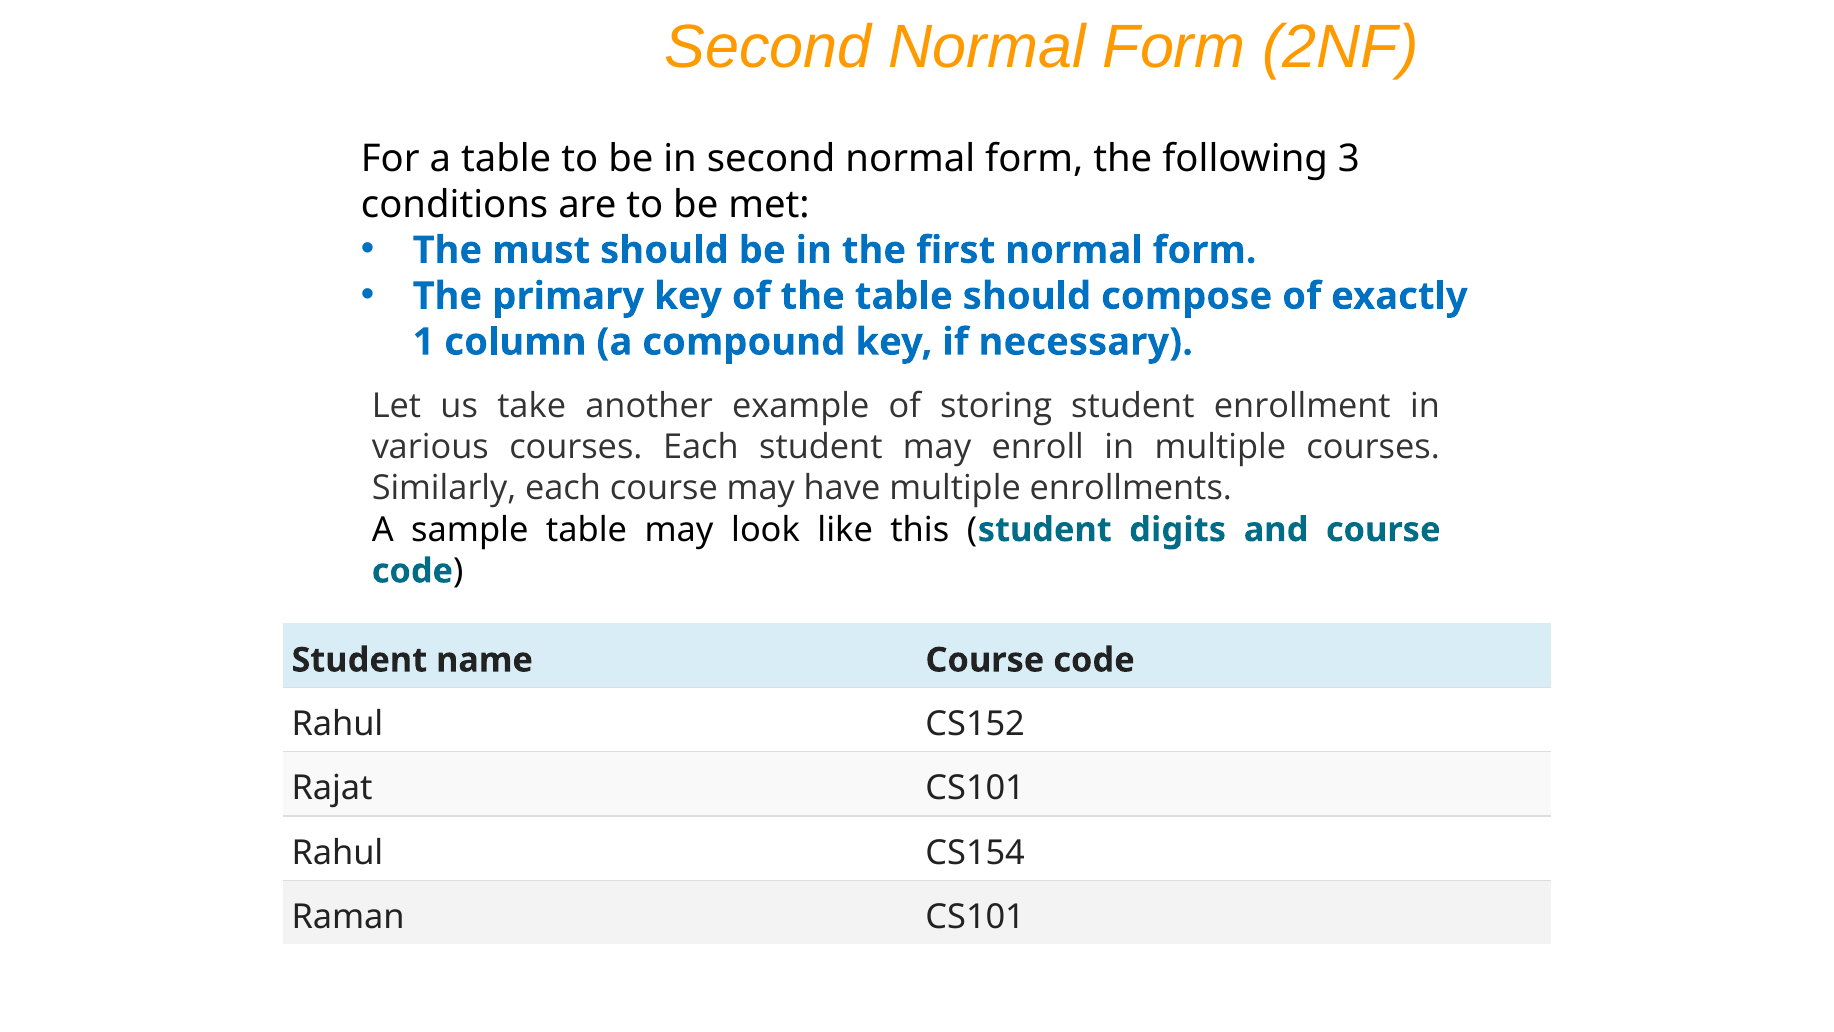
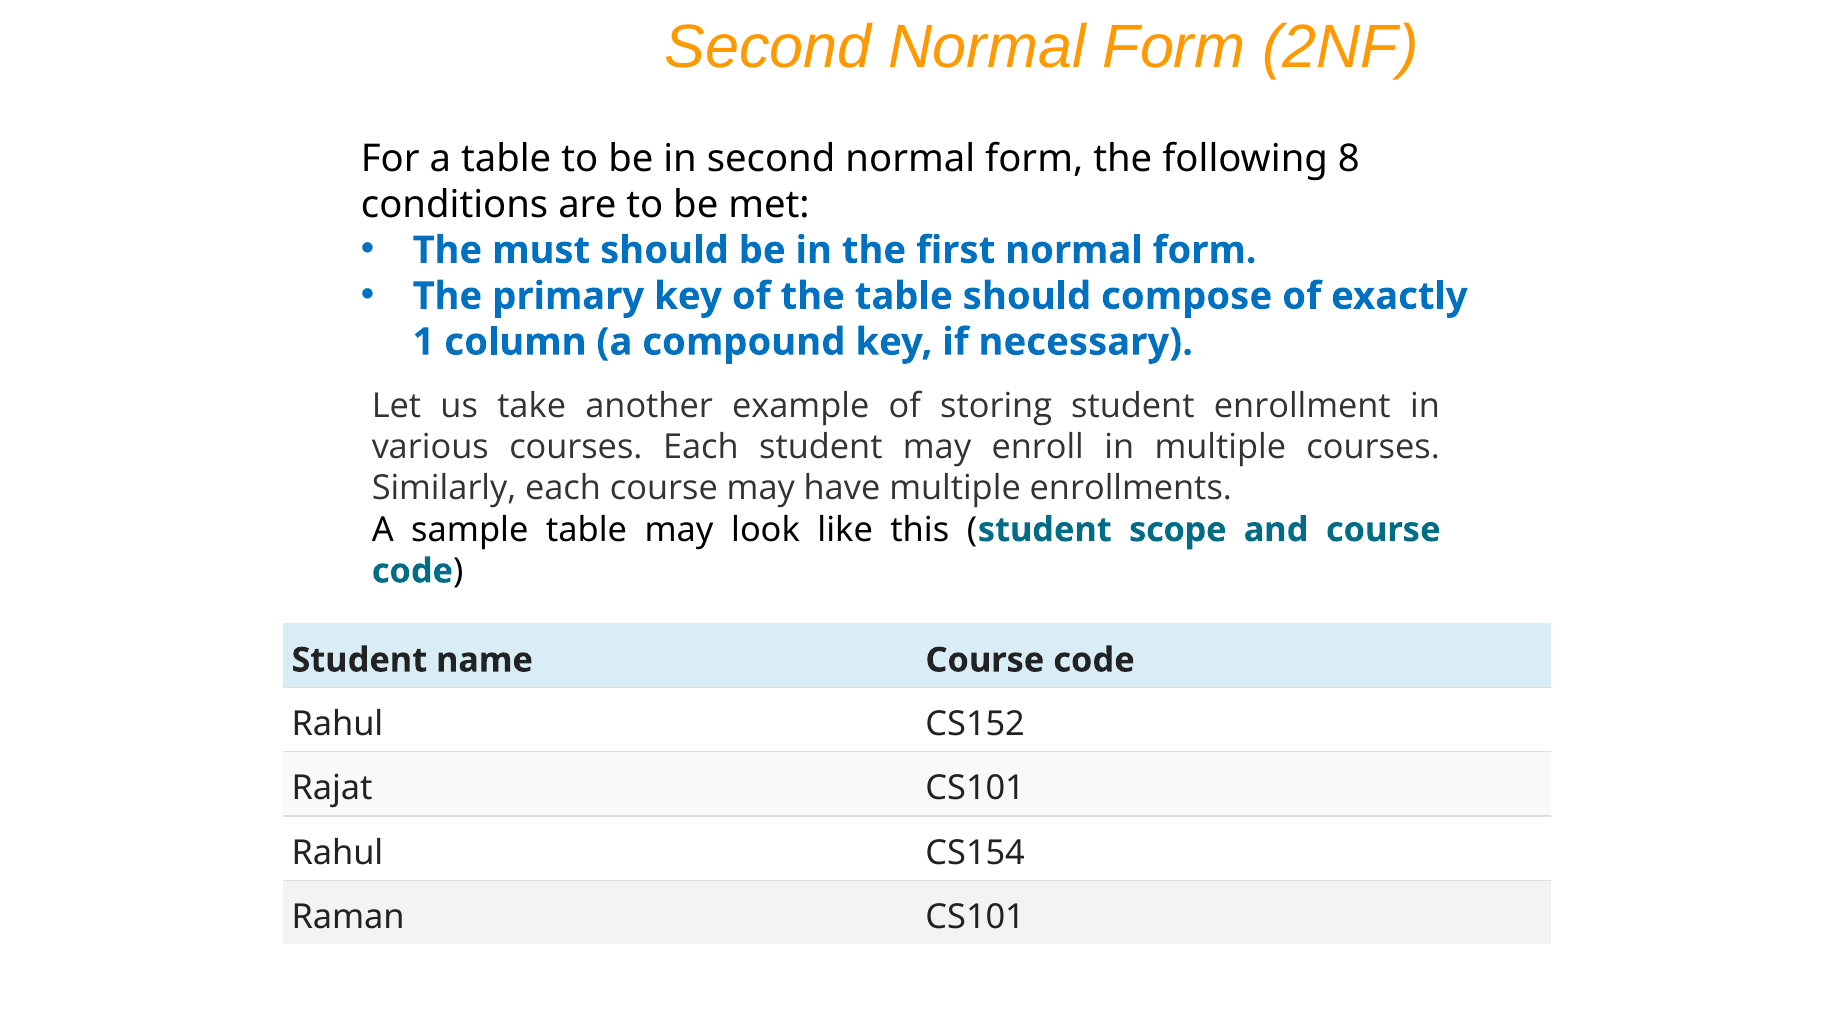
3: 3 -> 8 (1349, 158)
digits: digits -> scope (1178, 530)
